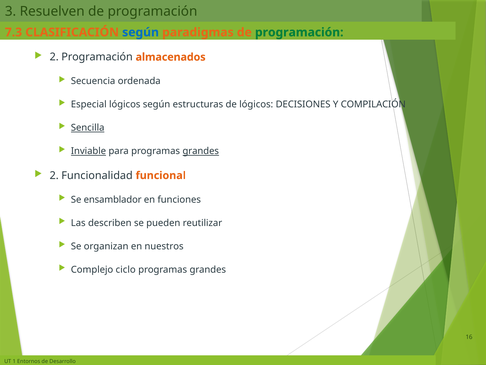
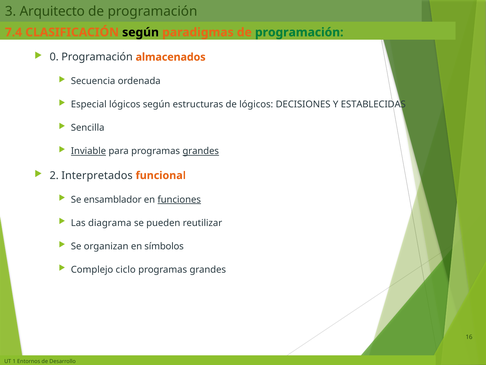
Resuelven: Resuelven -> Arquitecto (52, 11)
7.3: 7.3 -> 7.4 (13, 32)
según colour: blue -> black (141, 32)
2: 2 -> 0 (54, 57)
COMPILACIÓN: COMPILACIÓN -> ESTABLECIDAS (373, 104)
Sencilla underline: present -> none (88, 128)
Funcionalidad: Funcionalidad -> Interpretados (97, 175)
funciones underline: none -> present (179, 199)
describen: describen -> diagrama (110, 223)
nuestros: nuestros -> símbolos (164, 246)
